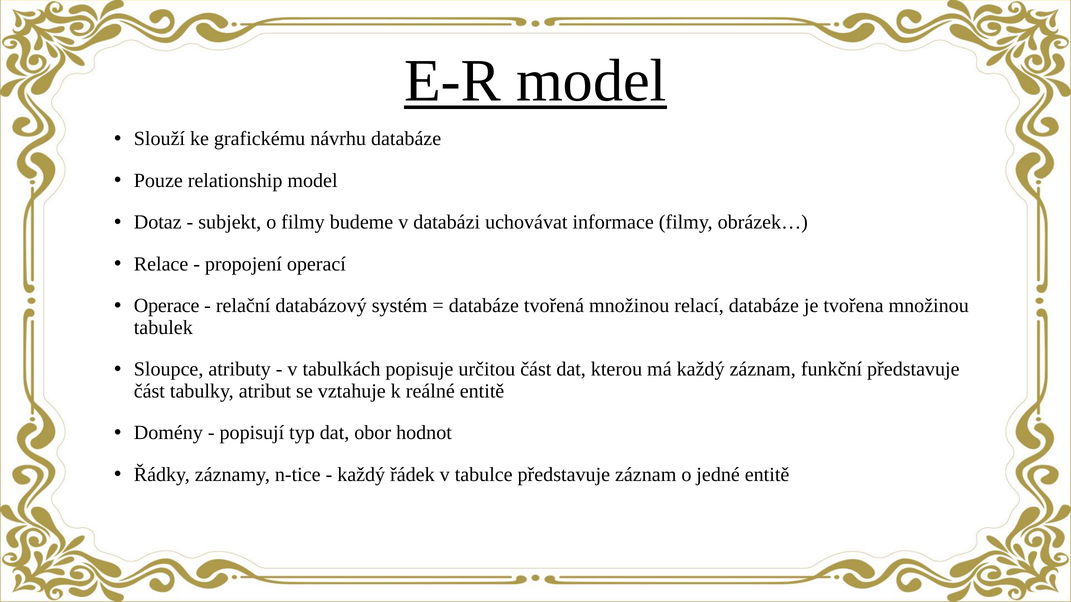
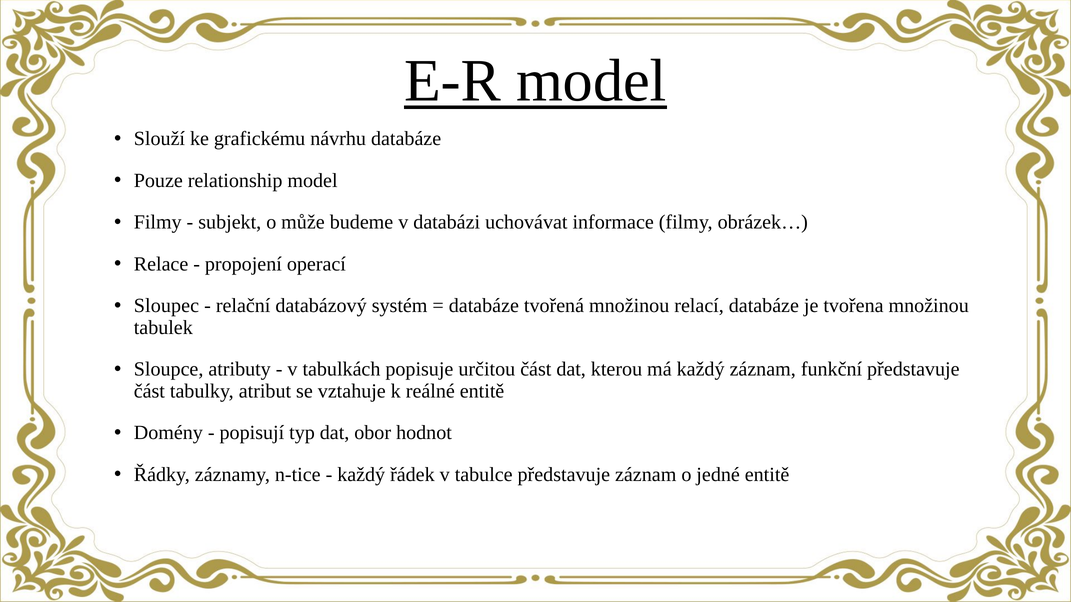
Dotaz: Dotaz -> Filmy (158, 223)
o filmy: filmy -> může (303, 223)
Operace: Operace -> Sloupec (166, 306)
